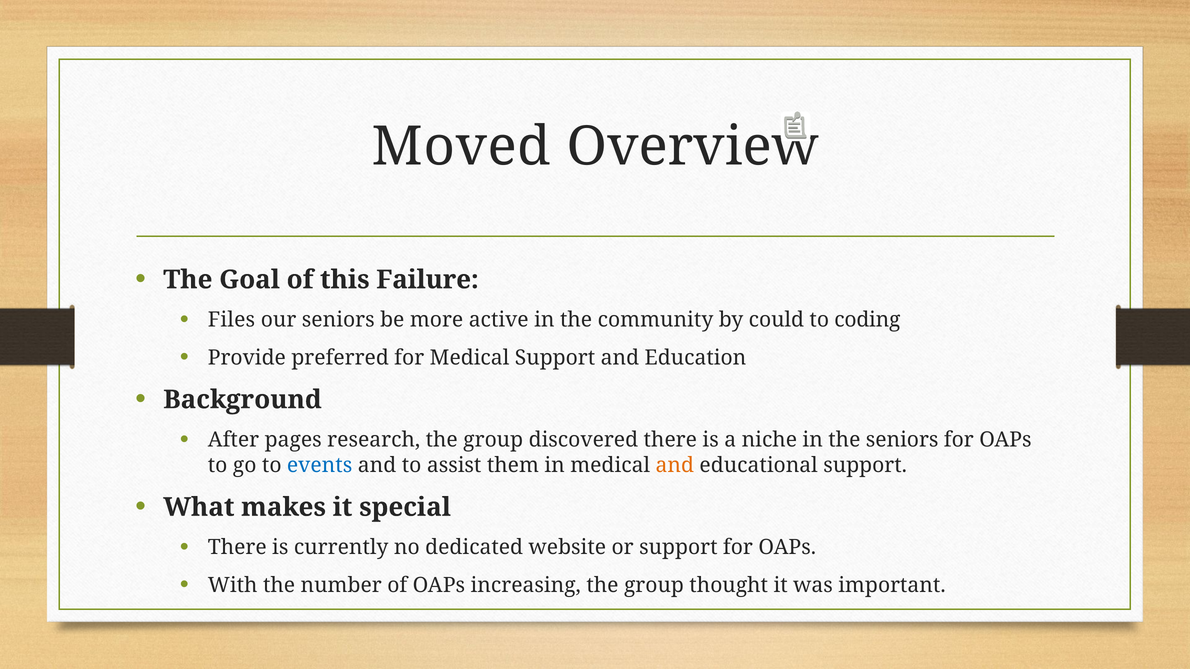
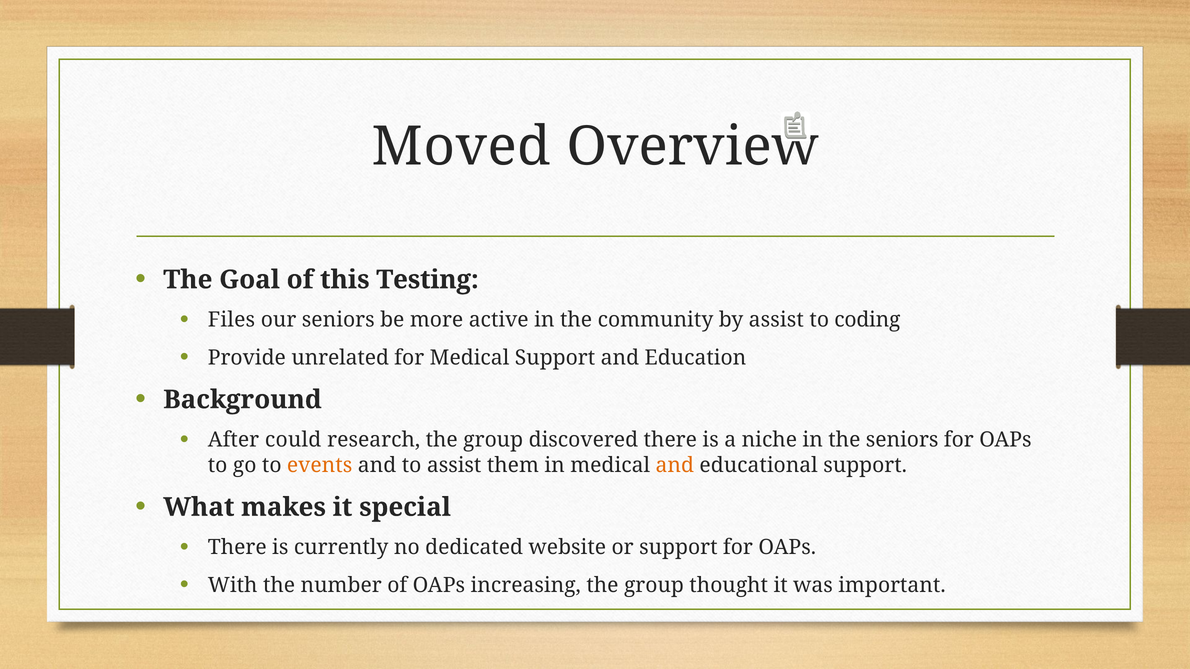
Failure: Failure -> Testing (428, 280)
by could: could -> assist (776, 320)
preferred: preferred -> unrelated (340, 358)
pages: pages -> could (293, 440)
events colour: blue -> orange (320, 466)
